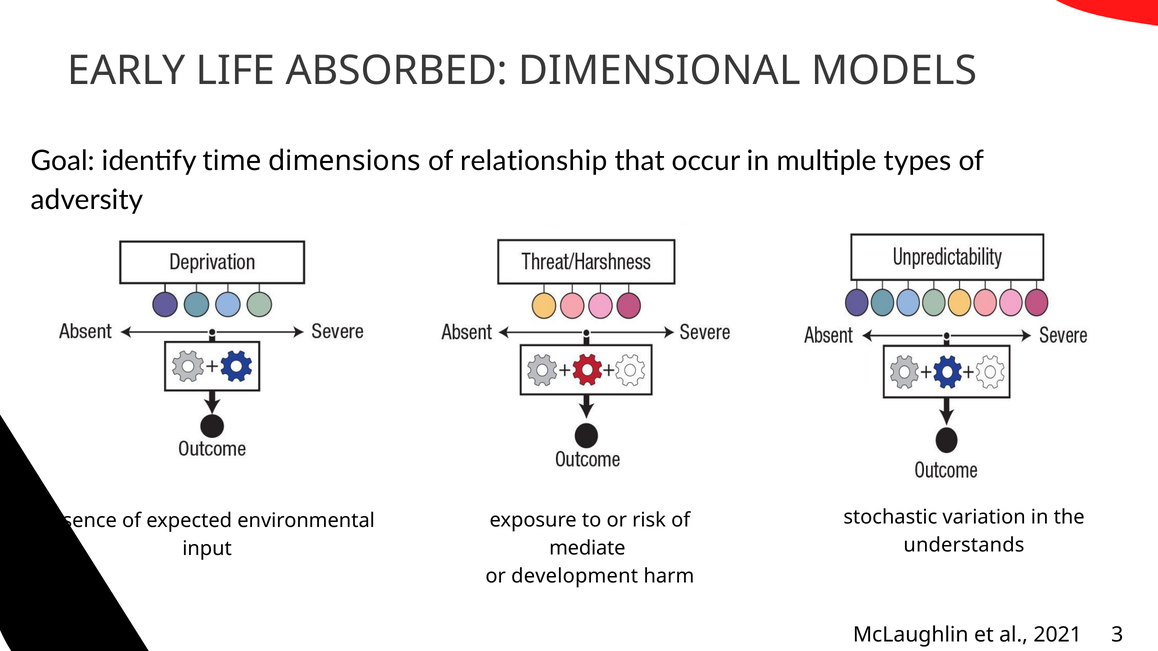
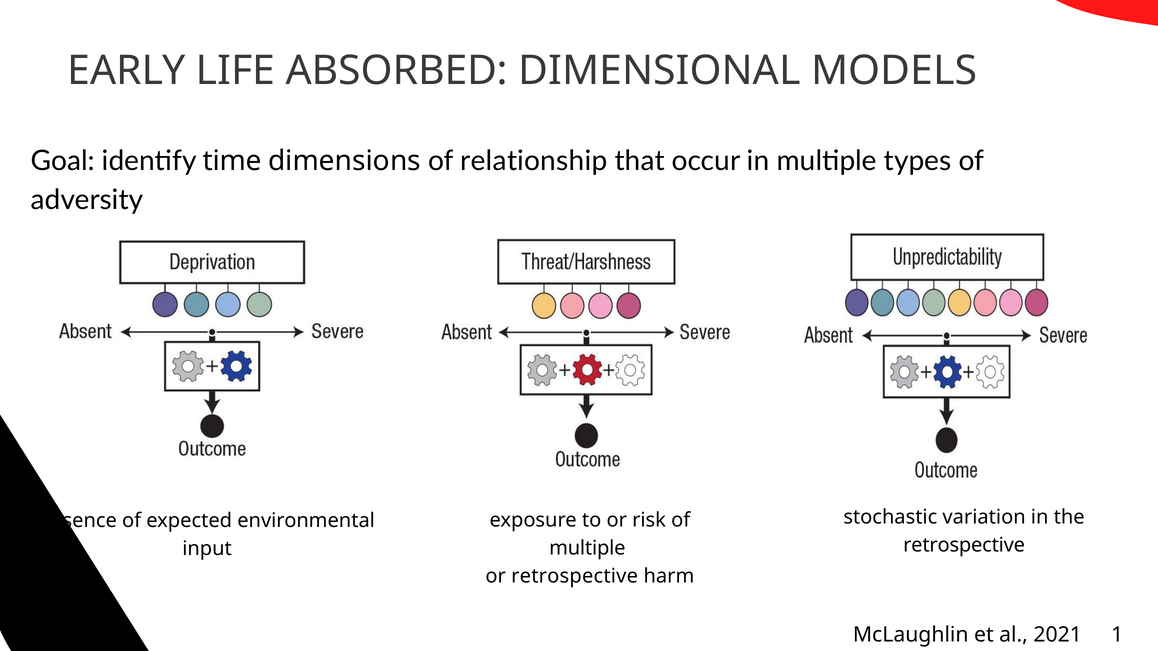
understands: understands -> retrospective (964, 545)
mediate: mediate -> multiple (587, 548)
or development: development -> retrospective (575, 576)
3: 3 -> 1 (1117, 635)
